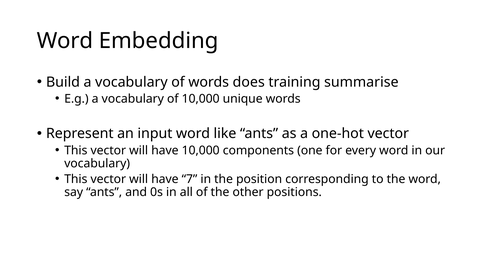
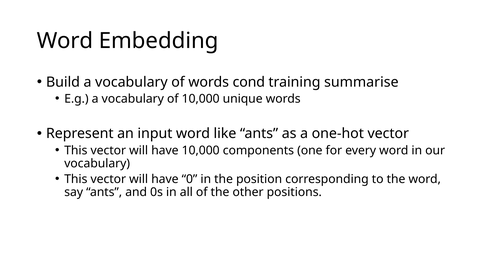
does: does -> cond (249, 82)
7: 7 -> 0 (190, 179)
